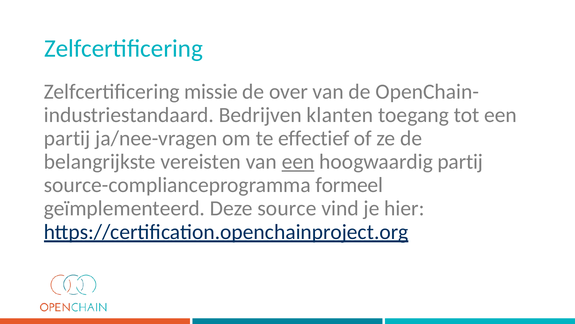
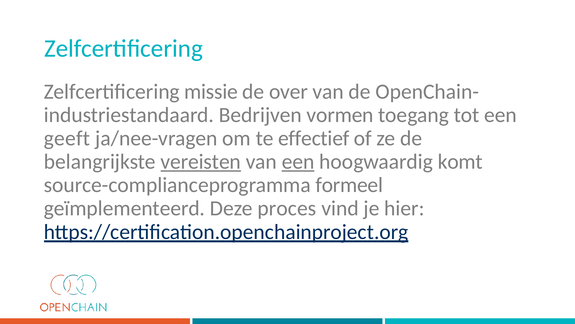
klanten: klanten -> vormen (340, 115)
partij: partij -> geeft (67, 138)
vereisten underline: none -> present (201, 161)
hoogwaardig partij: partij -> komt (460, 161)
source: source -> proces (287, 208)
